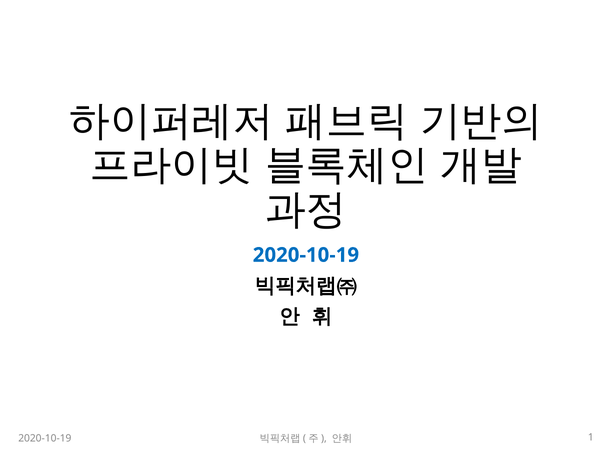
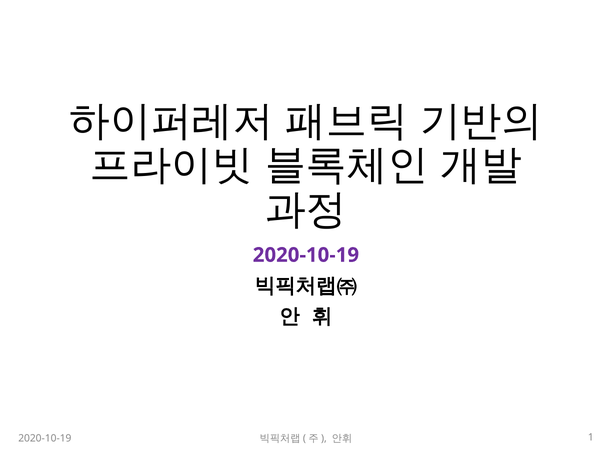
2020-10-19 colour: blue -> purple (306, 255)
